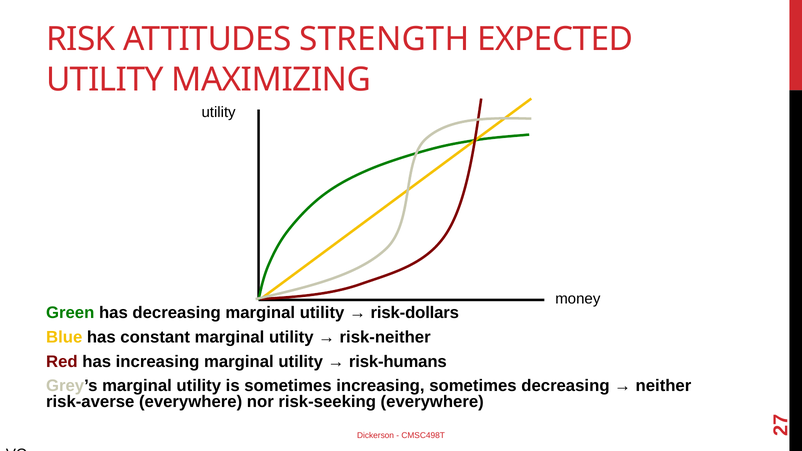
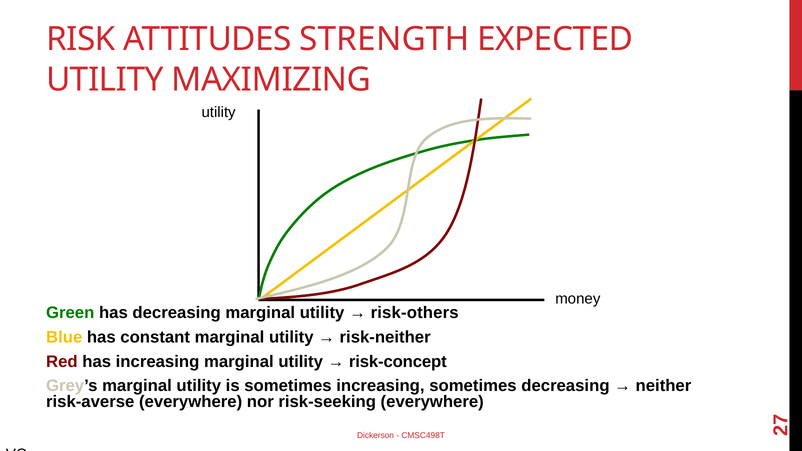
risk-dollars: risk-dollars -> risk-others (415, 313)
risk-humans: risk-humans -> risk-concept (398, 362)
